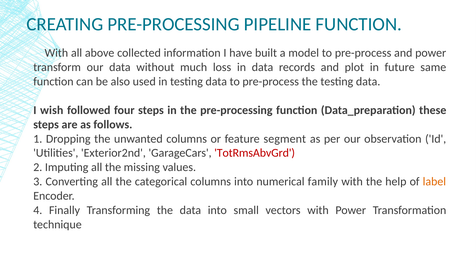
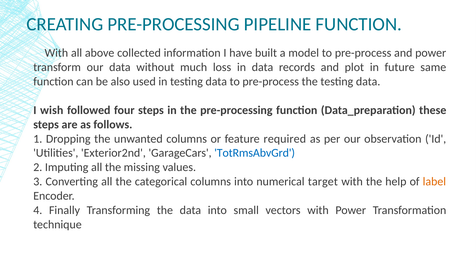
segment: segment -> required (285, 139)
TotRmsAbvGrd colour: red -> blue (255, 153)
family: family -> target (323, 181)
